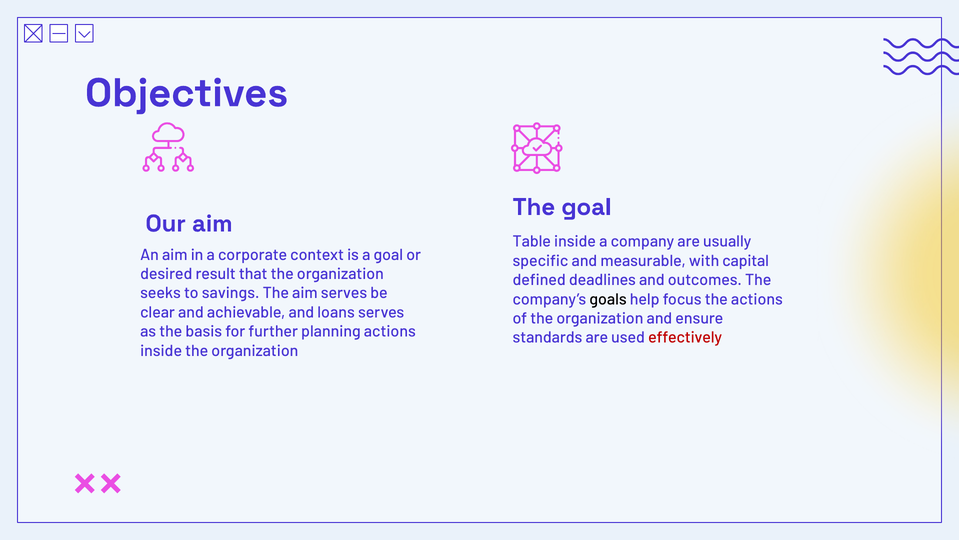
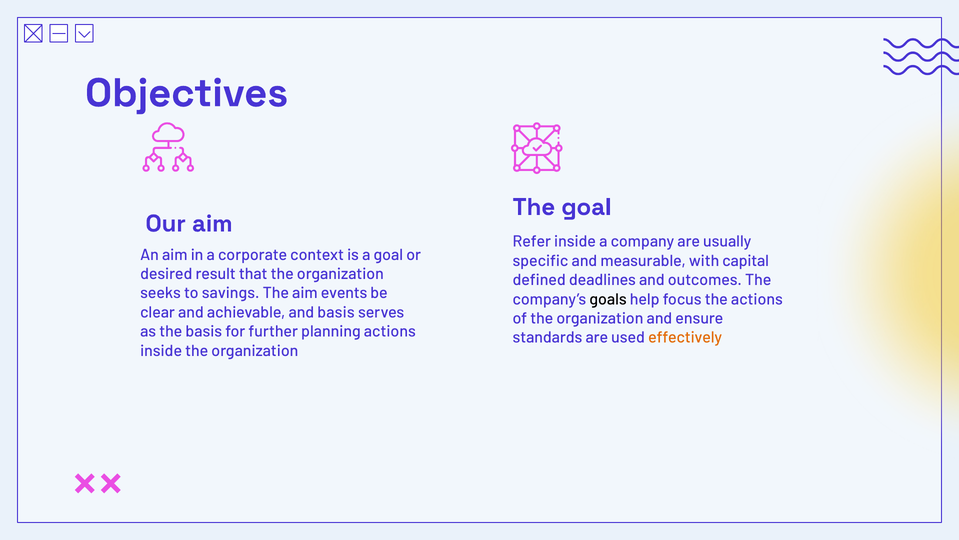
Table: Table -> Refer (532, 241)
aim serves: serves -> events (344, 293)
and loans: loans -> basis (336, 312)
effectively colour: red -> orange (685, 337)
